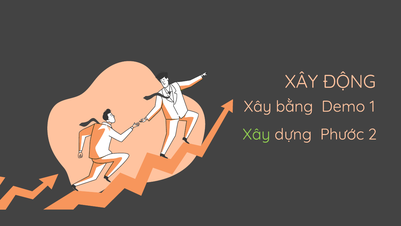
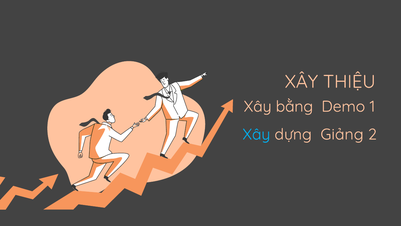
ĐỘNG: ĐỘNG -> THIỆU (349, 82)
Xây colour: light green -> light blue (256, 134)
Phước: Phước -> Giảng (342, 134)
